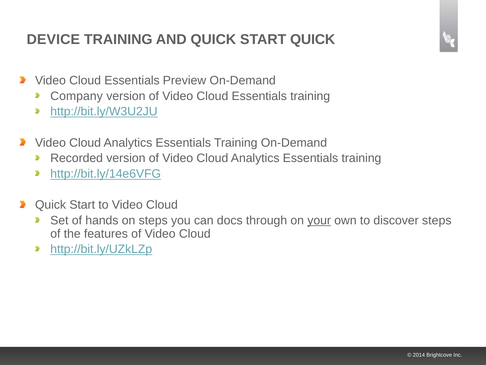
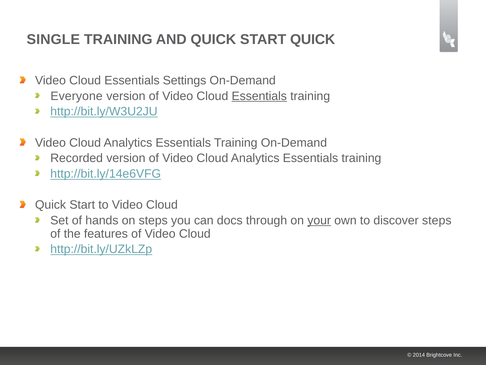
DEVICE: DEVICE -> SINGLE (53, 39)
Preview: Preview -> Settings (185, 80)
Company: Company -> Everyone (77, 96)
Essentials underline: none -> present (259, 96)
